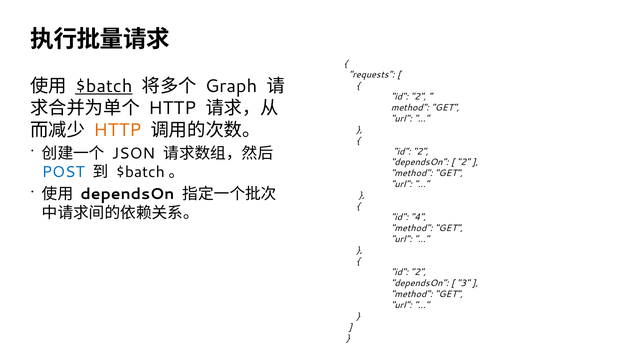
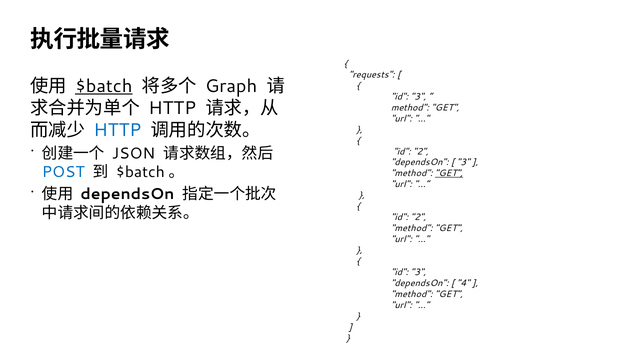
2: 2 -> 3 (418, 97)
HTTP colour: orange -> blue (117, 130)
2: 2 -> 3 (463, 163)
GET underline: none -> present (449, 174)
4: 4 -> 2 (418, 218)
2: 2 -> 3 (418, 273)
3: 3 -> 4 (463, 284)
